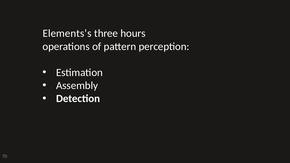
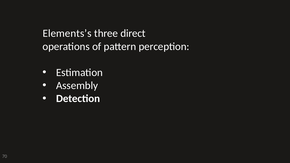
hours: hours -> direct (133, 33)
